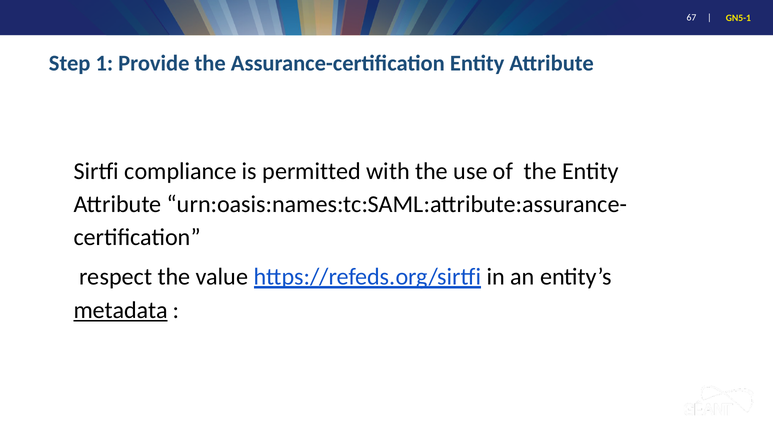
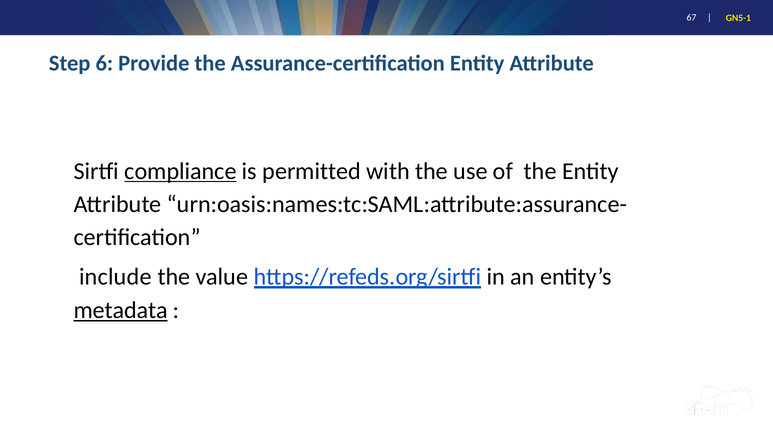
1: 1 -> 6 (104, 63)
compliance underline: none -> present (180, 171)
respect: respect -> include (115, 277)
